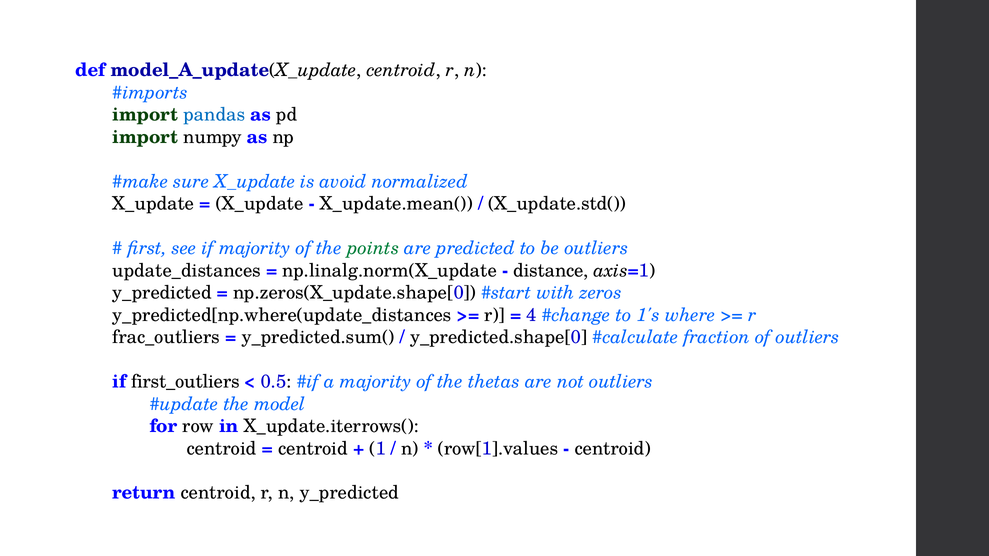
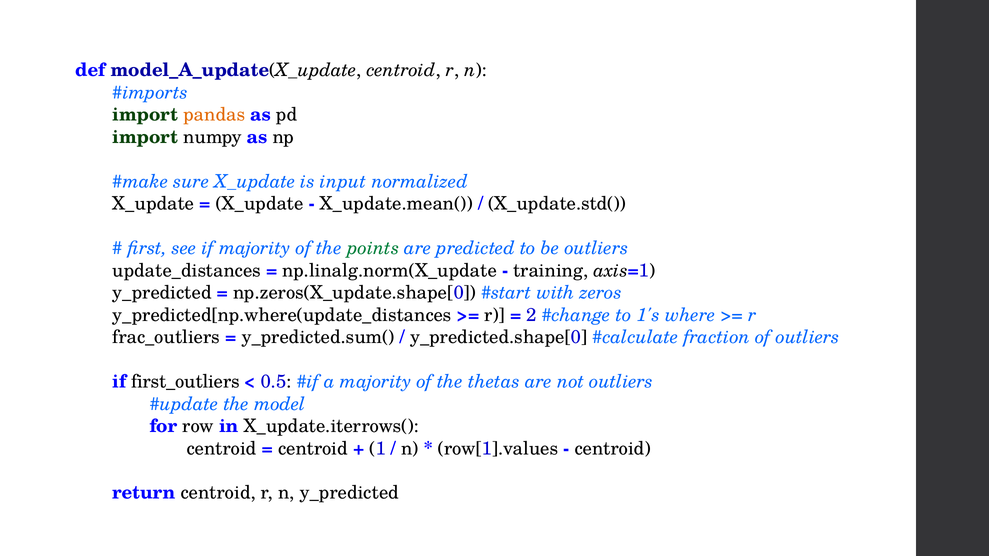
pandas colour: blue -> orange (214, 115)
avoid: avoid -> input (343, 182)
distance: distance -> training (551, 271)
4: 4 -> 2 (532, 315)
